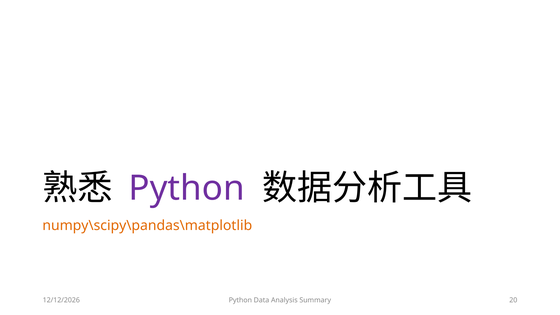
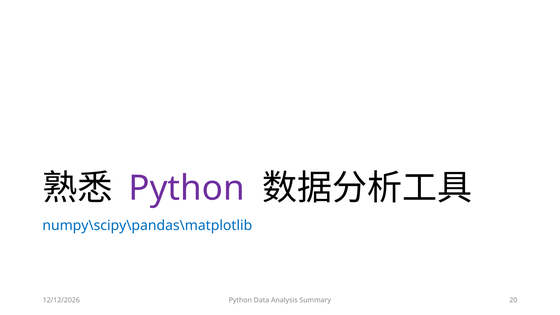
numpy\scipy\pandas\matplotlib colour: orange -> blue (147, 226)
